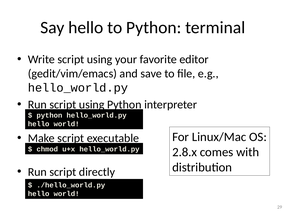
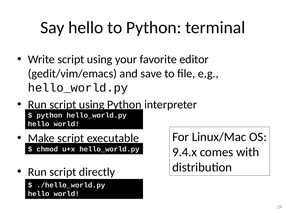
2.8.x: 2.8.x -> 9.4.x (185, 152)
